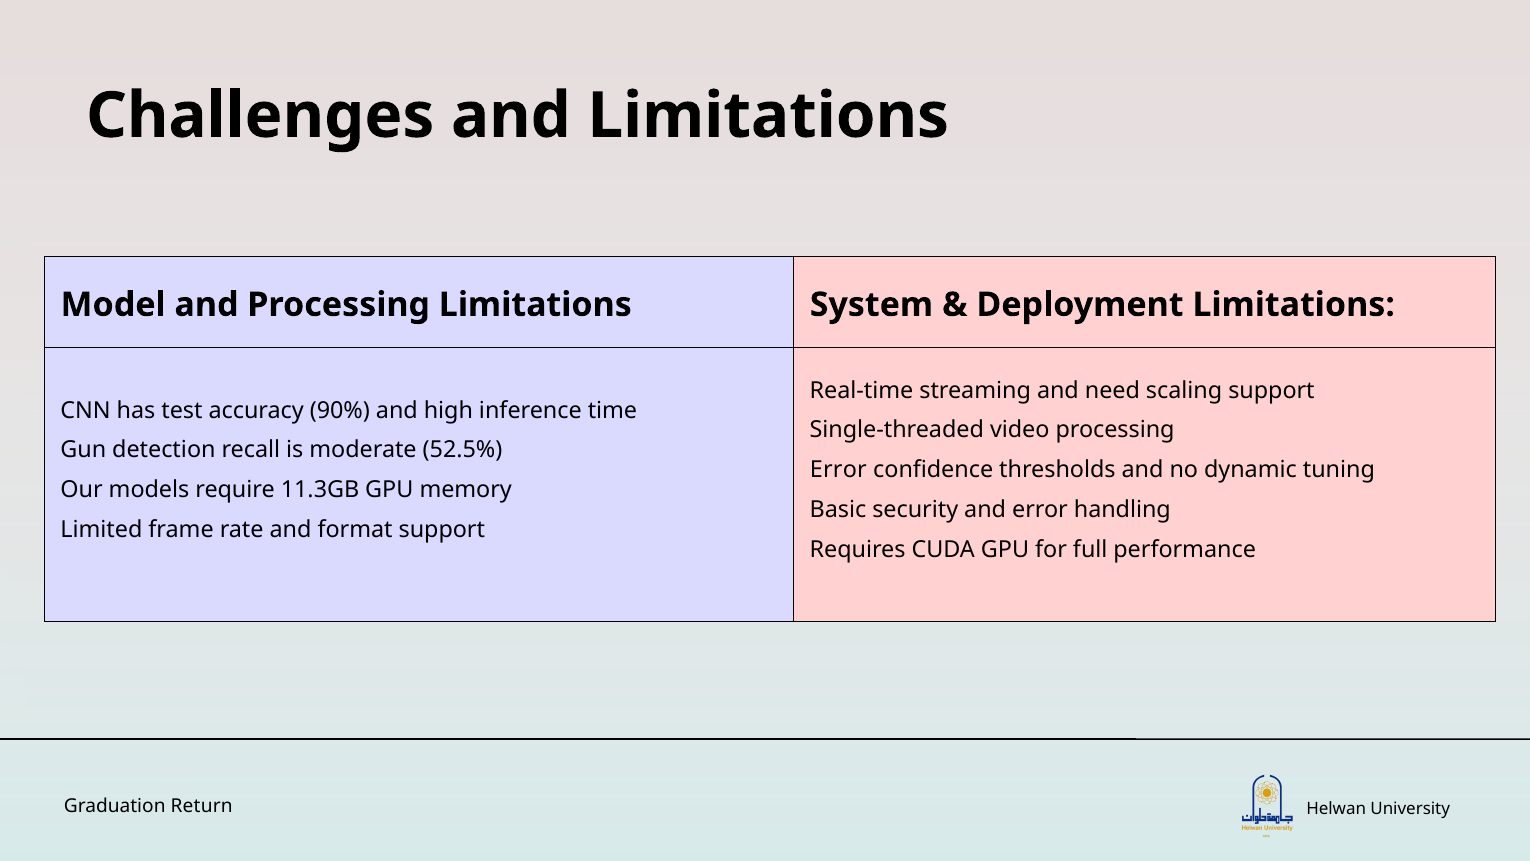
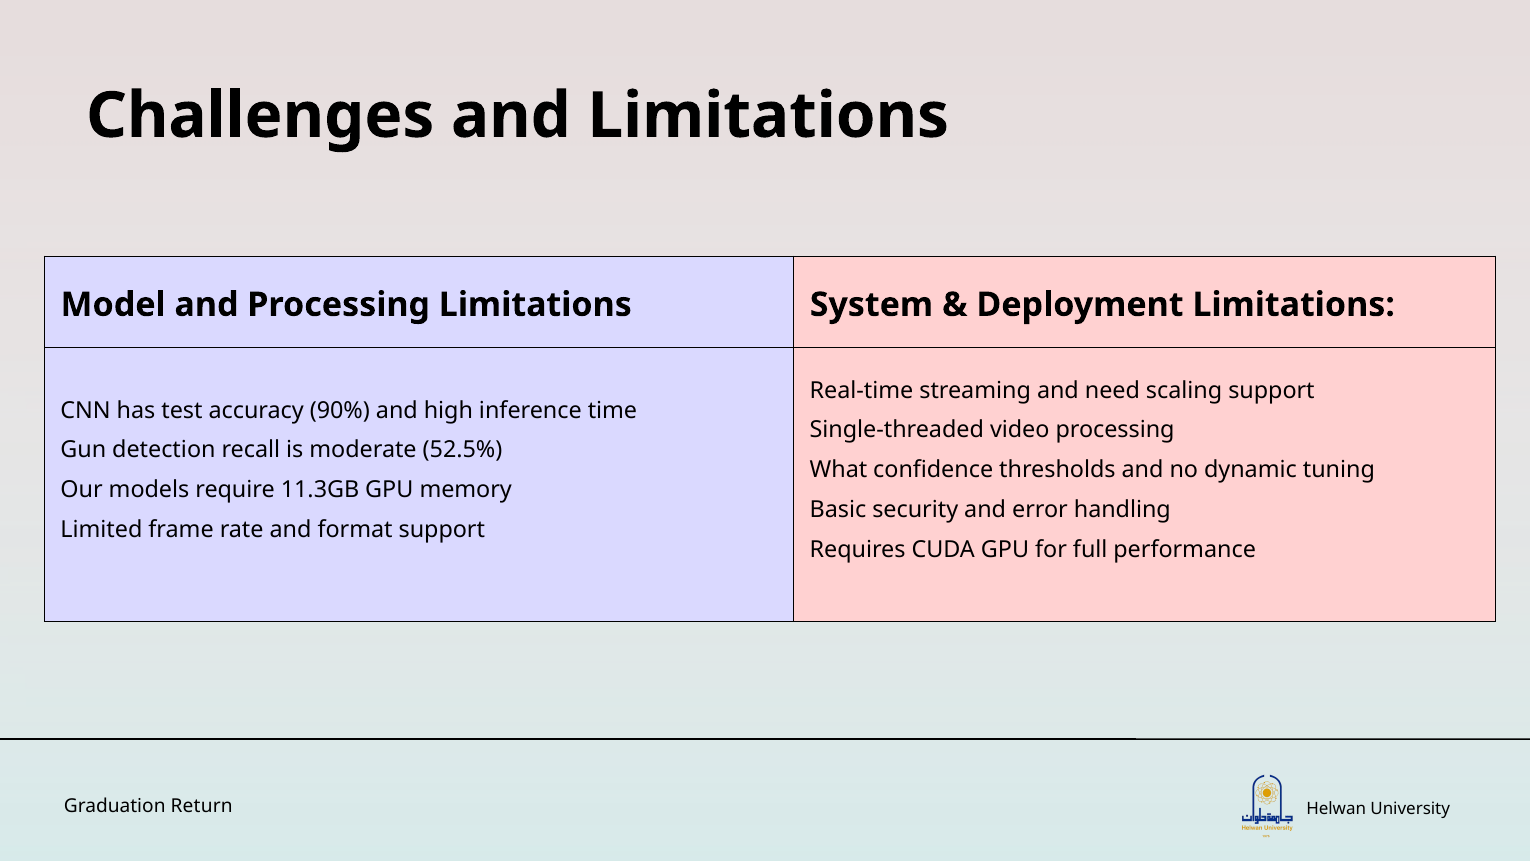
Error: Error -> What (838, 470)
